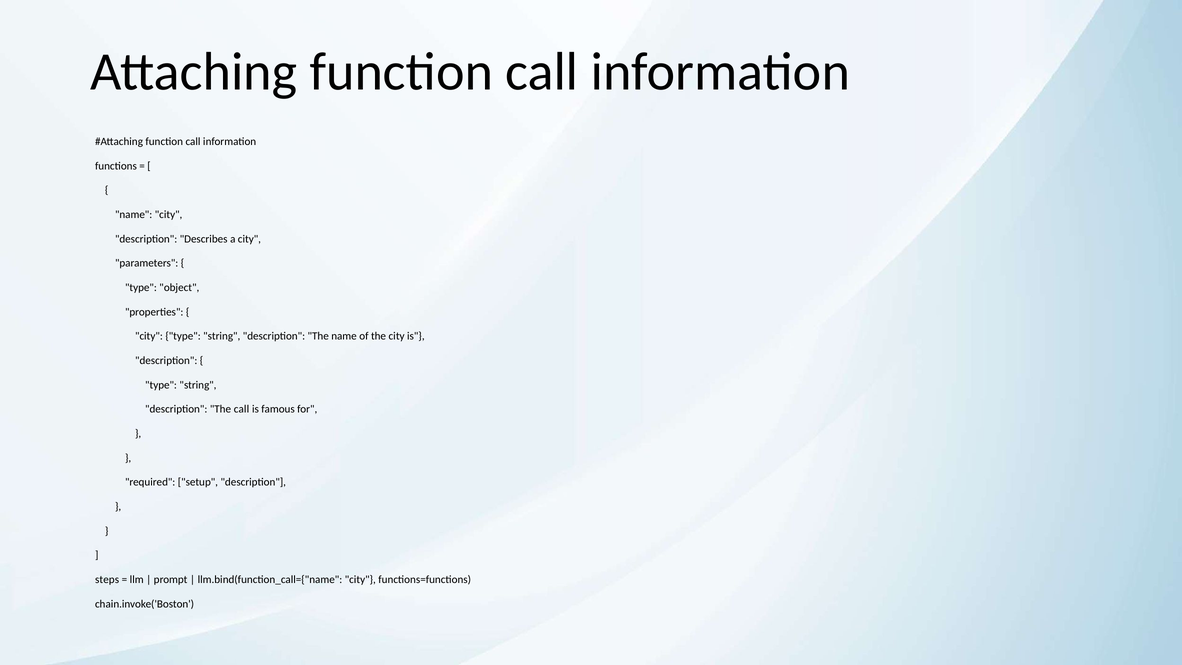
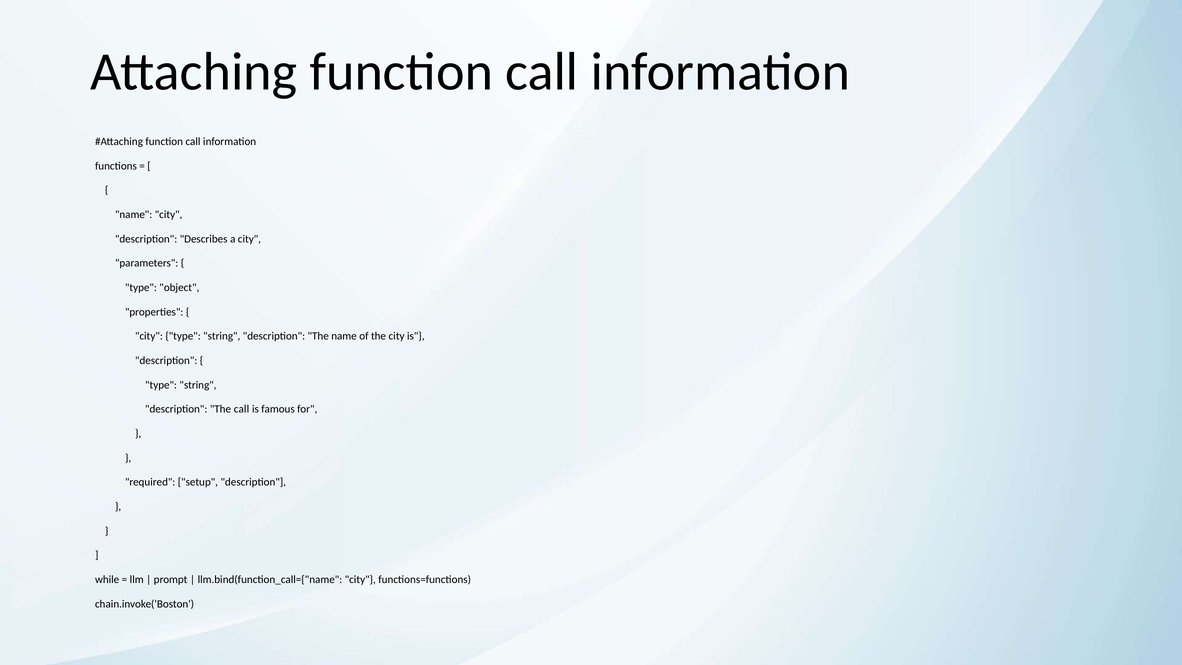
steps: steps -> while (107, 579)
